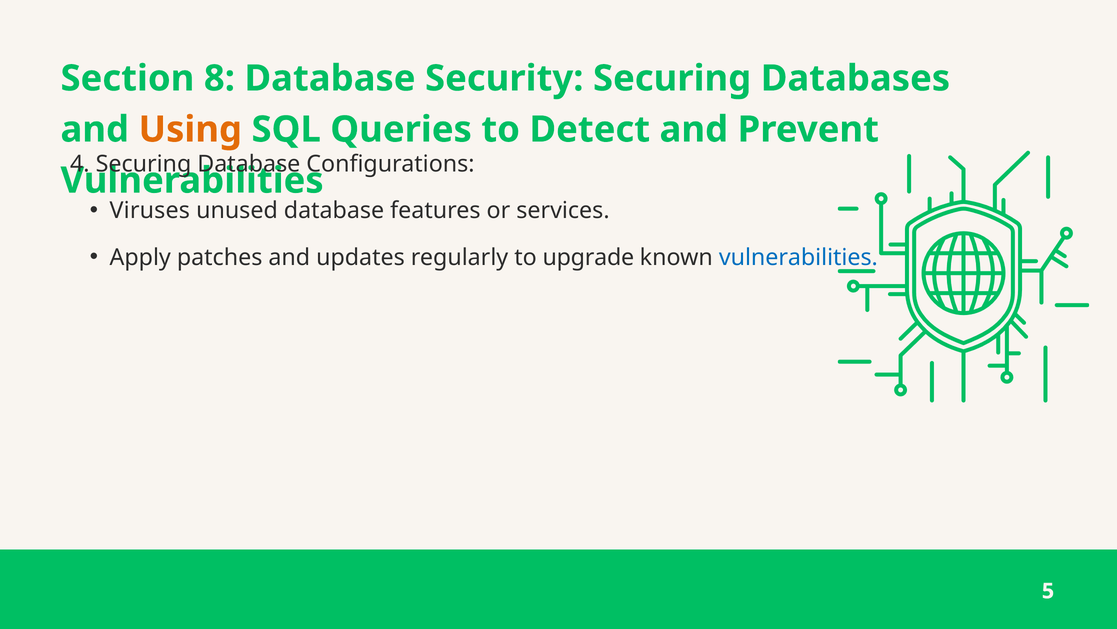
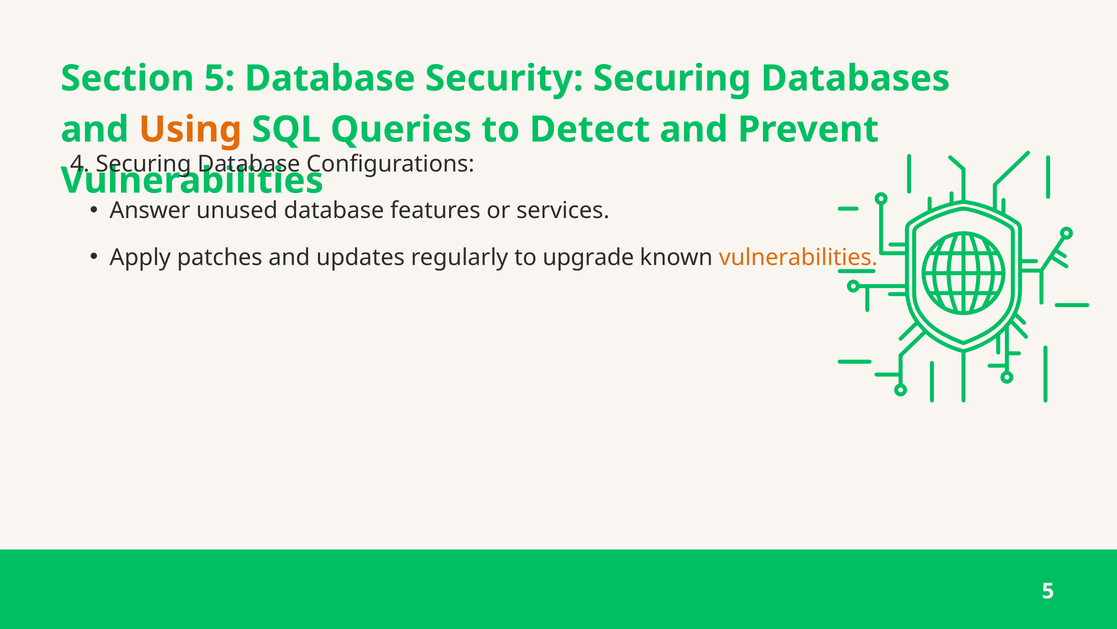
Section 8: 8 -> 5 (219, 78)
Viruses: Viruses -> Answer (150, 210)
vulnerabilities colour: blue -> orange (798, 257)
